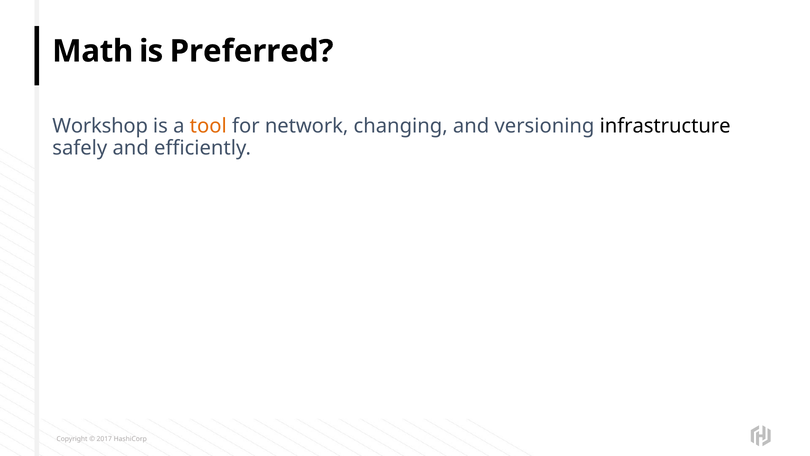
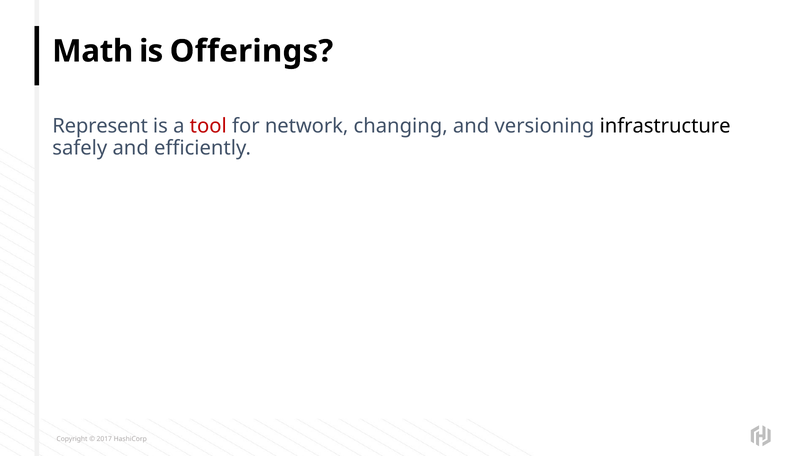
Preferred: Preferred -> Offerings (251, 51)
Workshop: Workshop -> Represent (100, 126)
tool colour: orange -> red (208, 126)
